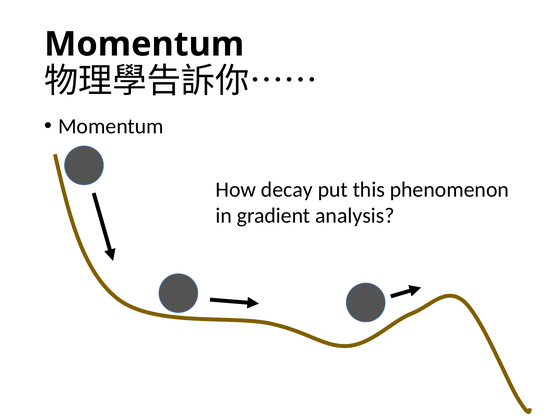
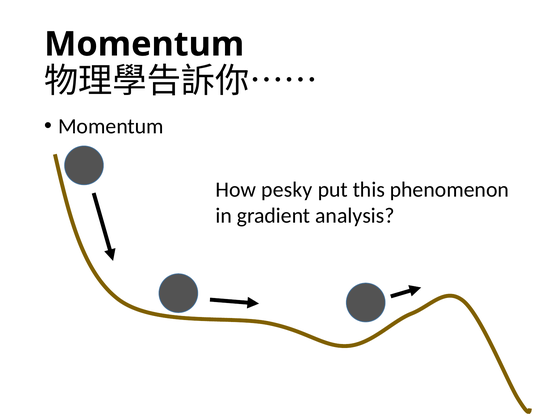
decay: decay -> pesky (287, 190)
